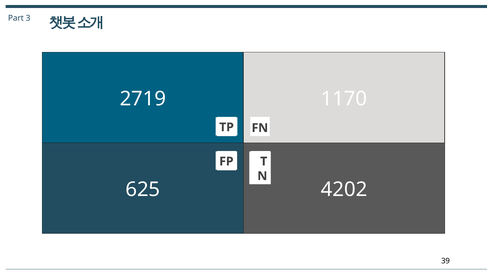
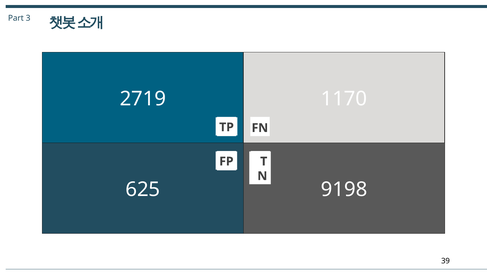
4202: 4202 -> 9198 (344, 190)
